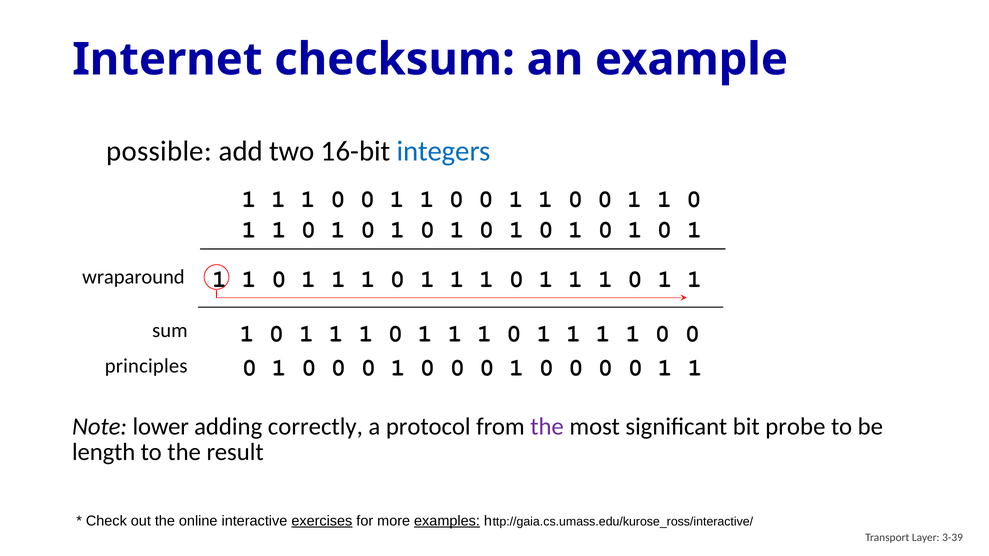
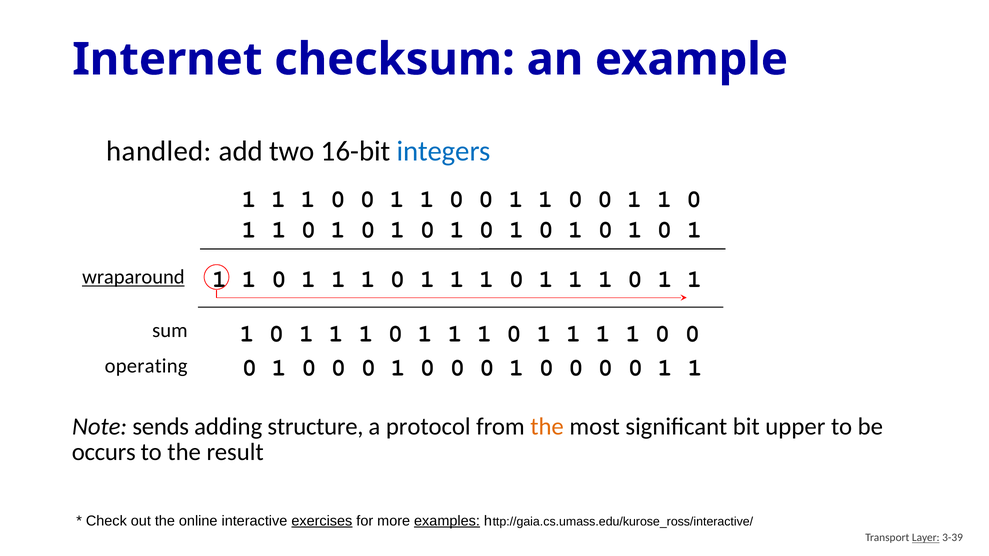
possible: possible -> handled (159, 151)
wraparound underline: none -> present (133, 277)
principles: principles -> operating (146, 366)
lower: lower -> sends (161, 427)
correctly: correctly -> structure (315, 427)
the colour: purple -> orange (547, 427)
probe: probe -> upper (795, 427)
length: length -> occurs (104, 452)
Layer underline: none -> present (926, 538)
